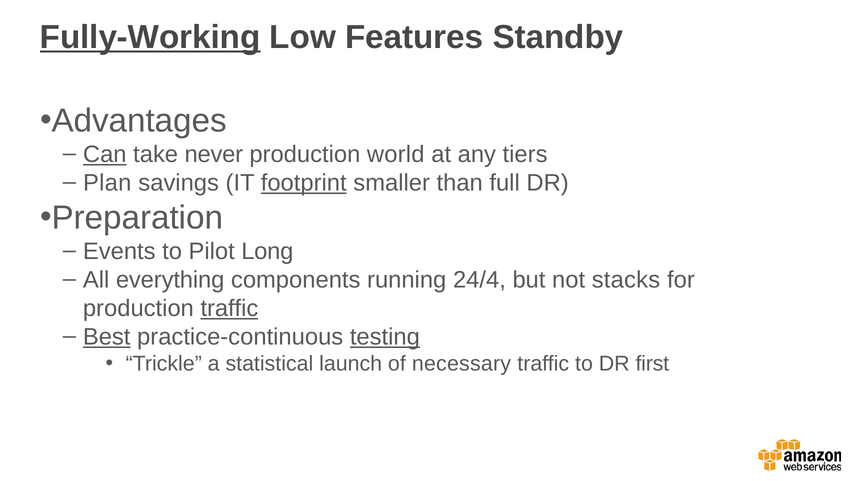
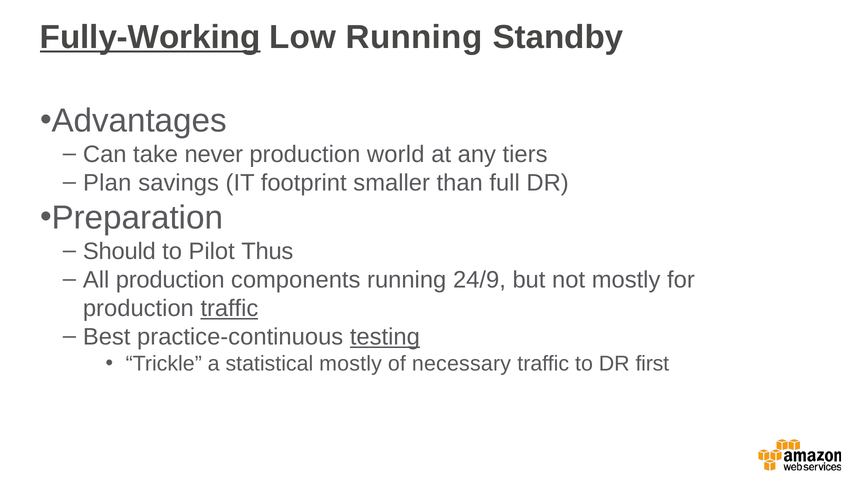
Low Features: Features -> Running (414, 37)
Can underline: present -> none (105, 154)
footprint underline: present -> none (304, 183)
Events: Events -> Should (119, 251)
Long: Long -> Thus (267, 251)
All everything: everything -> production (170, 280)
24/4: 24/4 -> 24/9 (479, 280)
not stacks: stacks -> mostly (626, 280)
Best underline: present -> none (107, 337)
statistical launch: launch -> mostly (351, 364)
